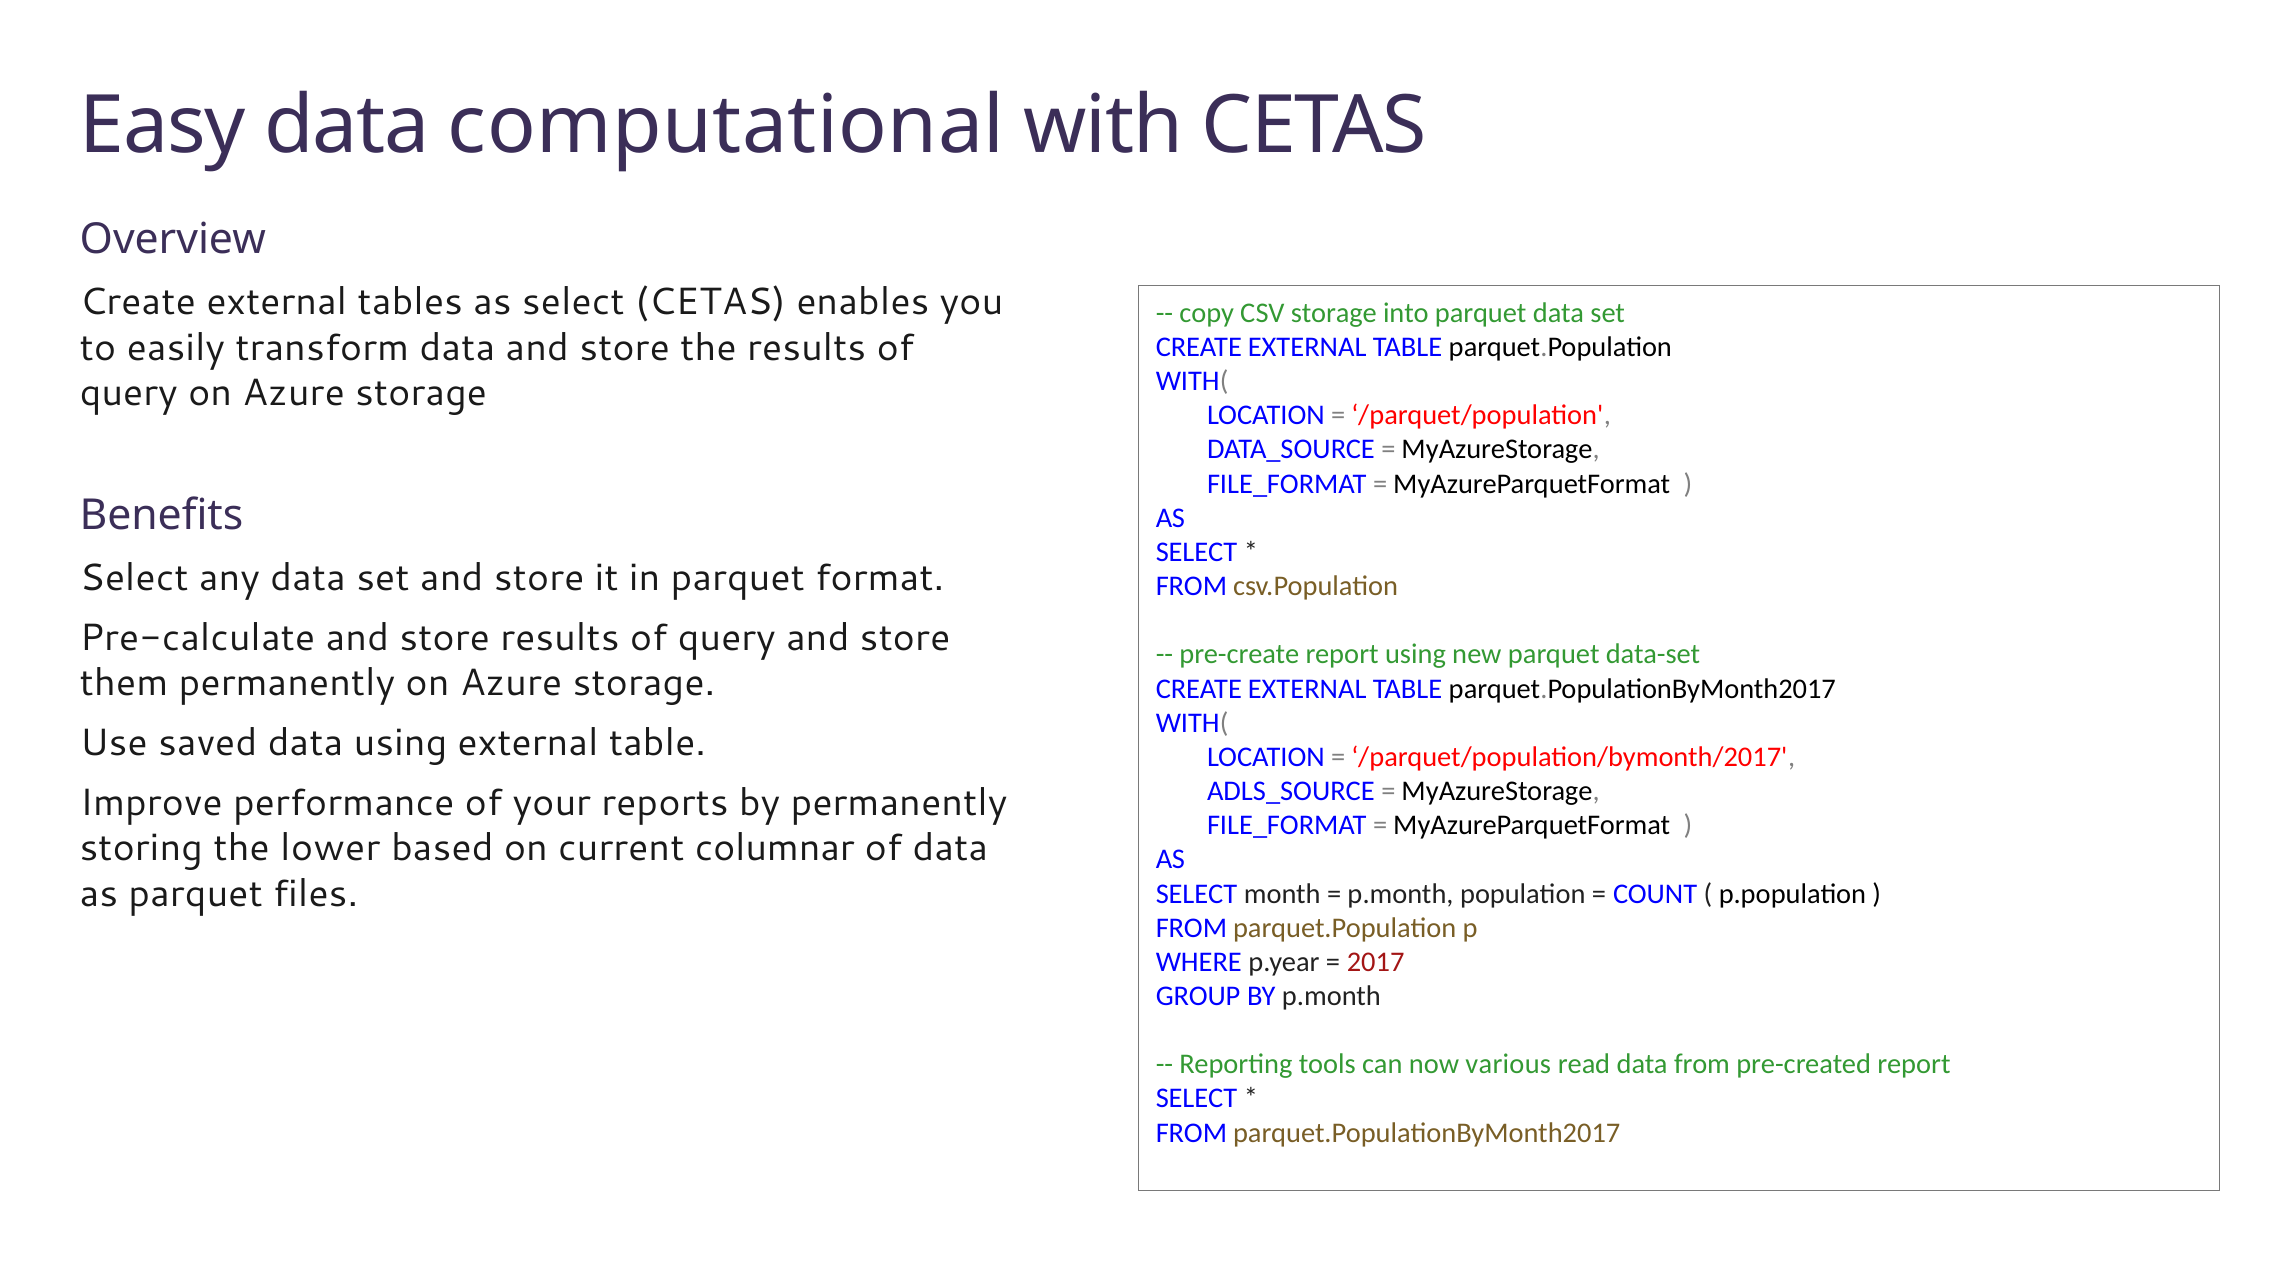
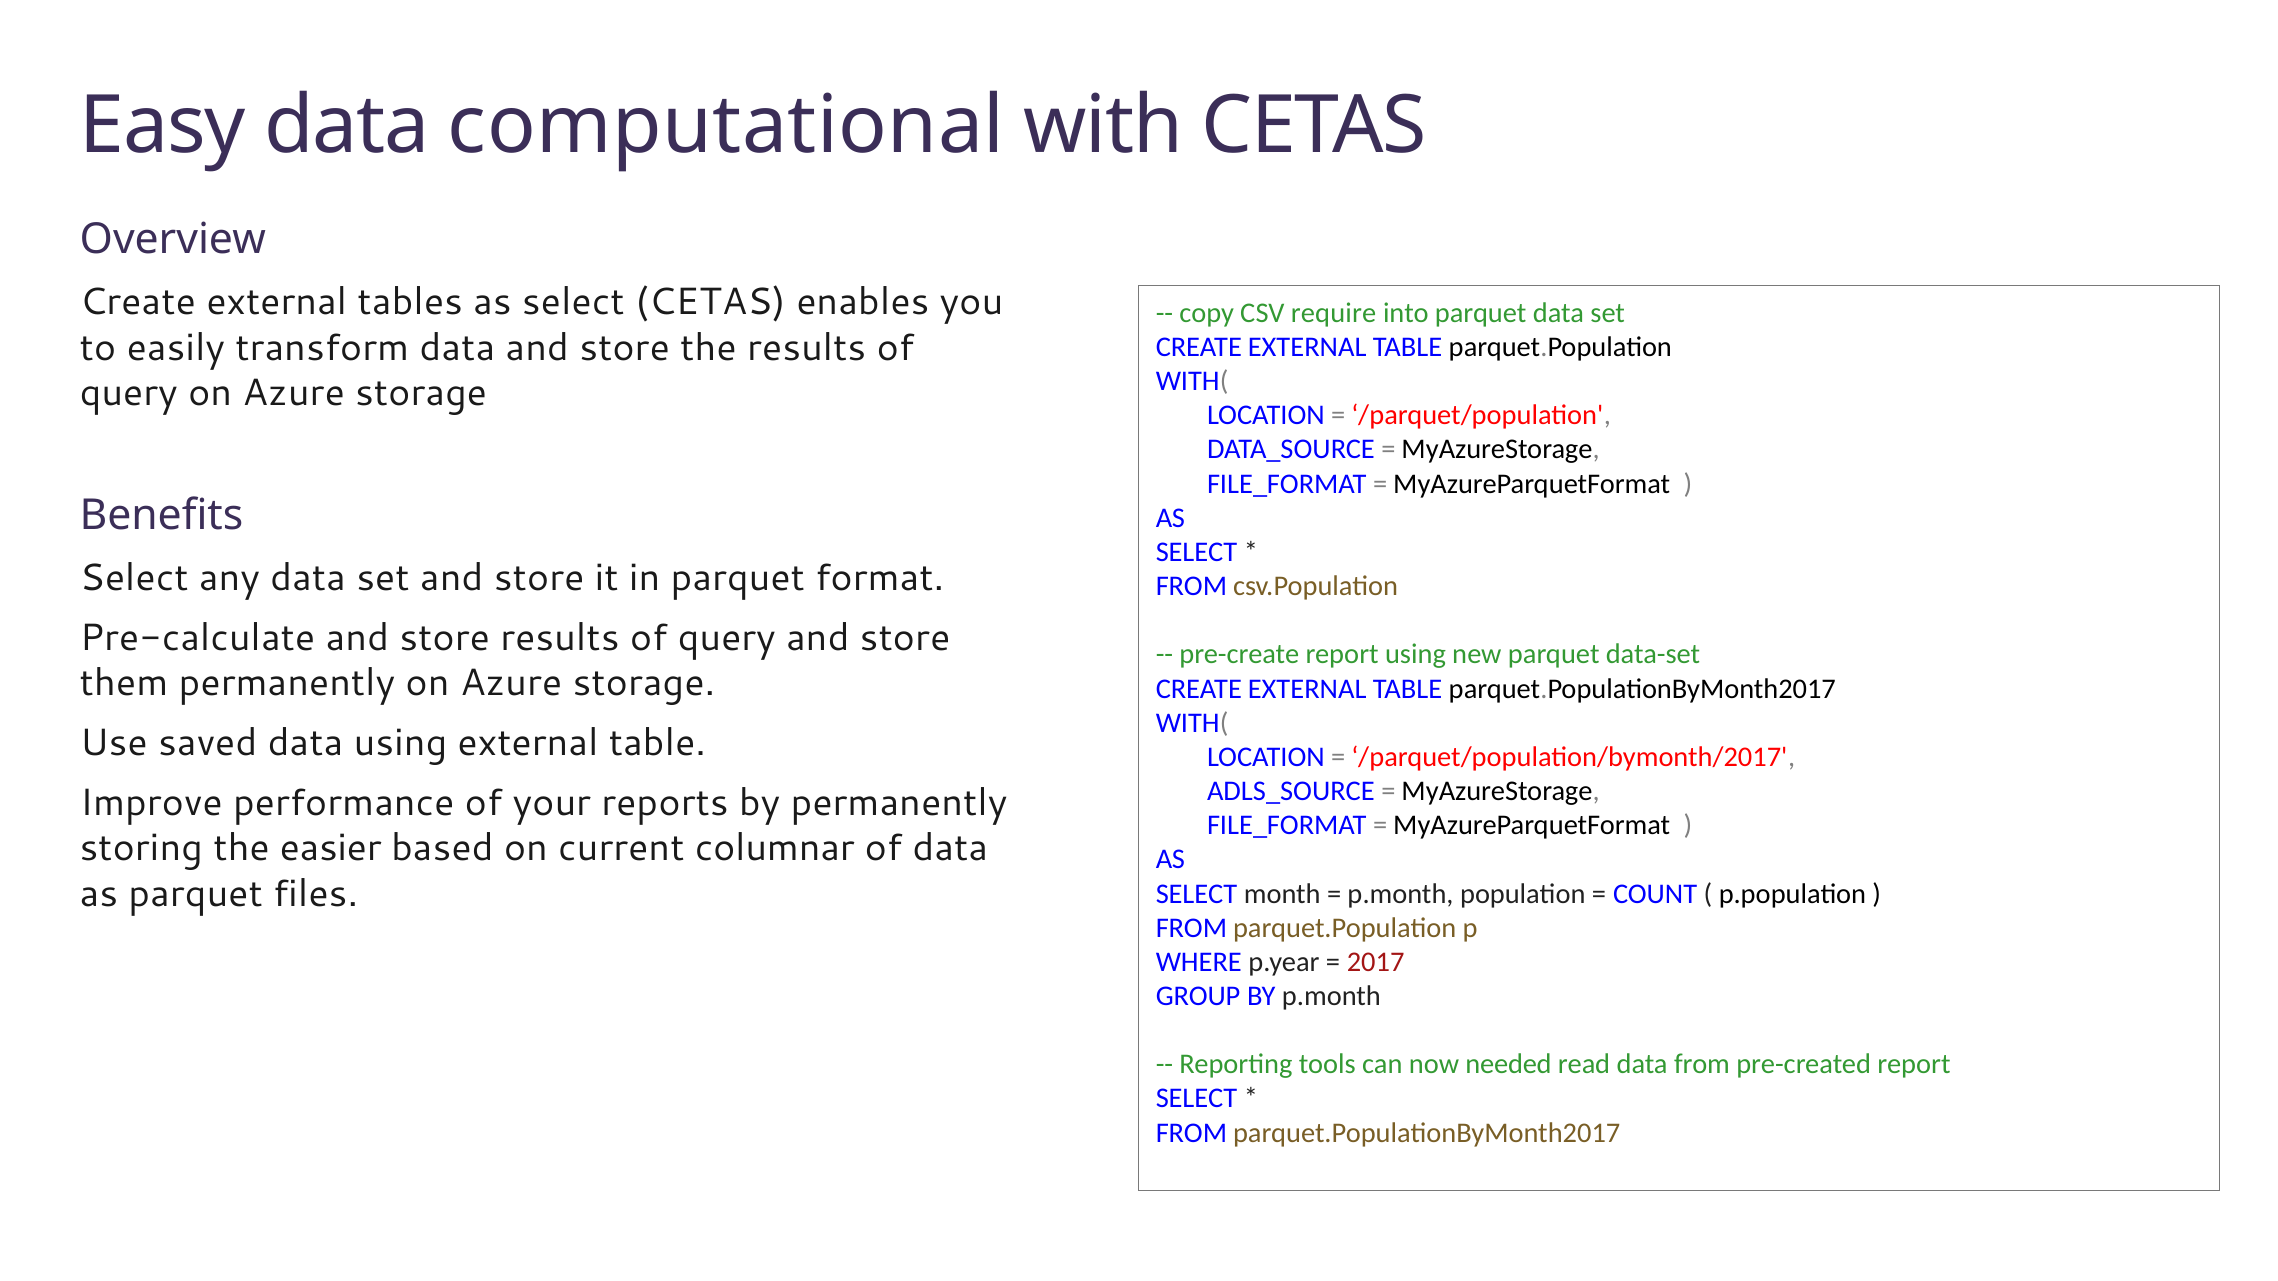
CSV storage: storage -> require (1334, 313)
lower: lower -> easier (331, 849)
various: various -> needed (1509, 1065)
